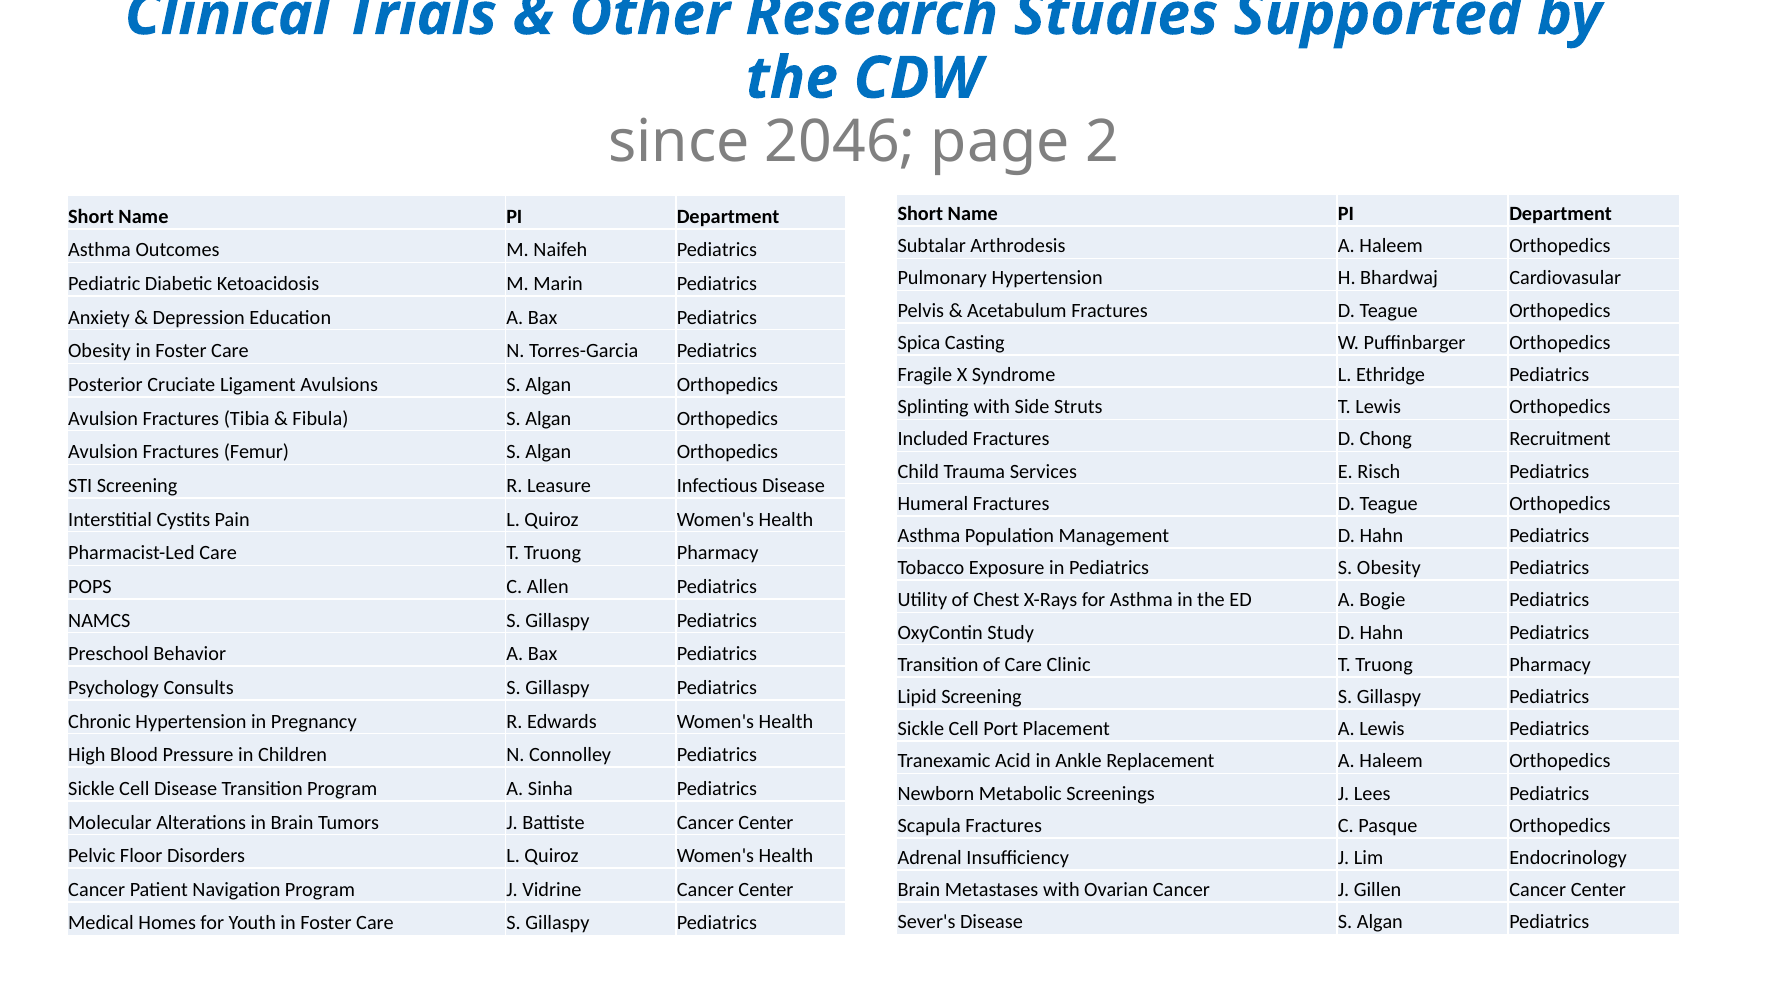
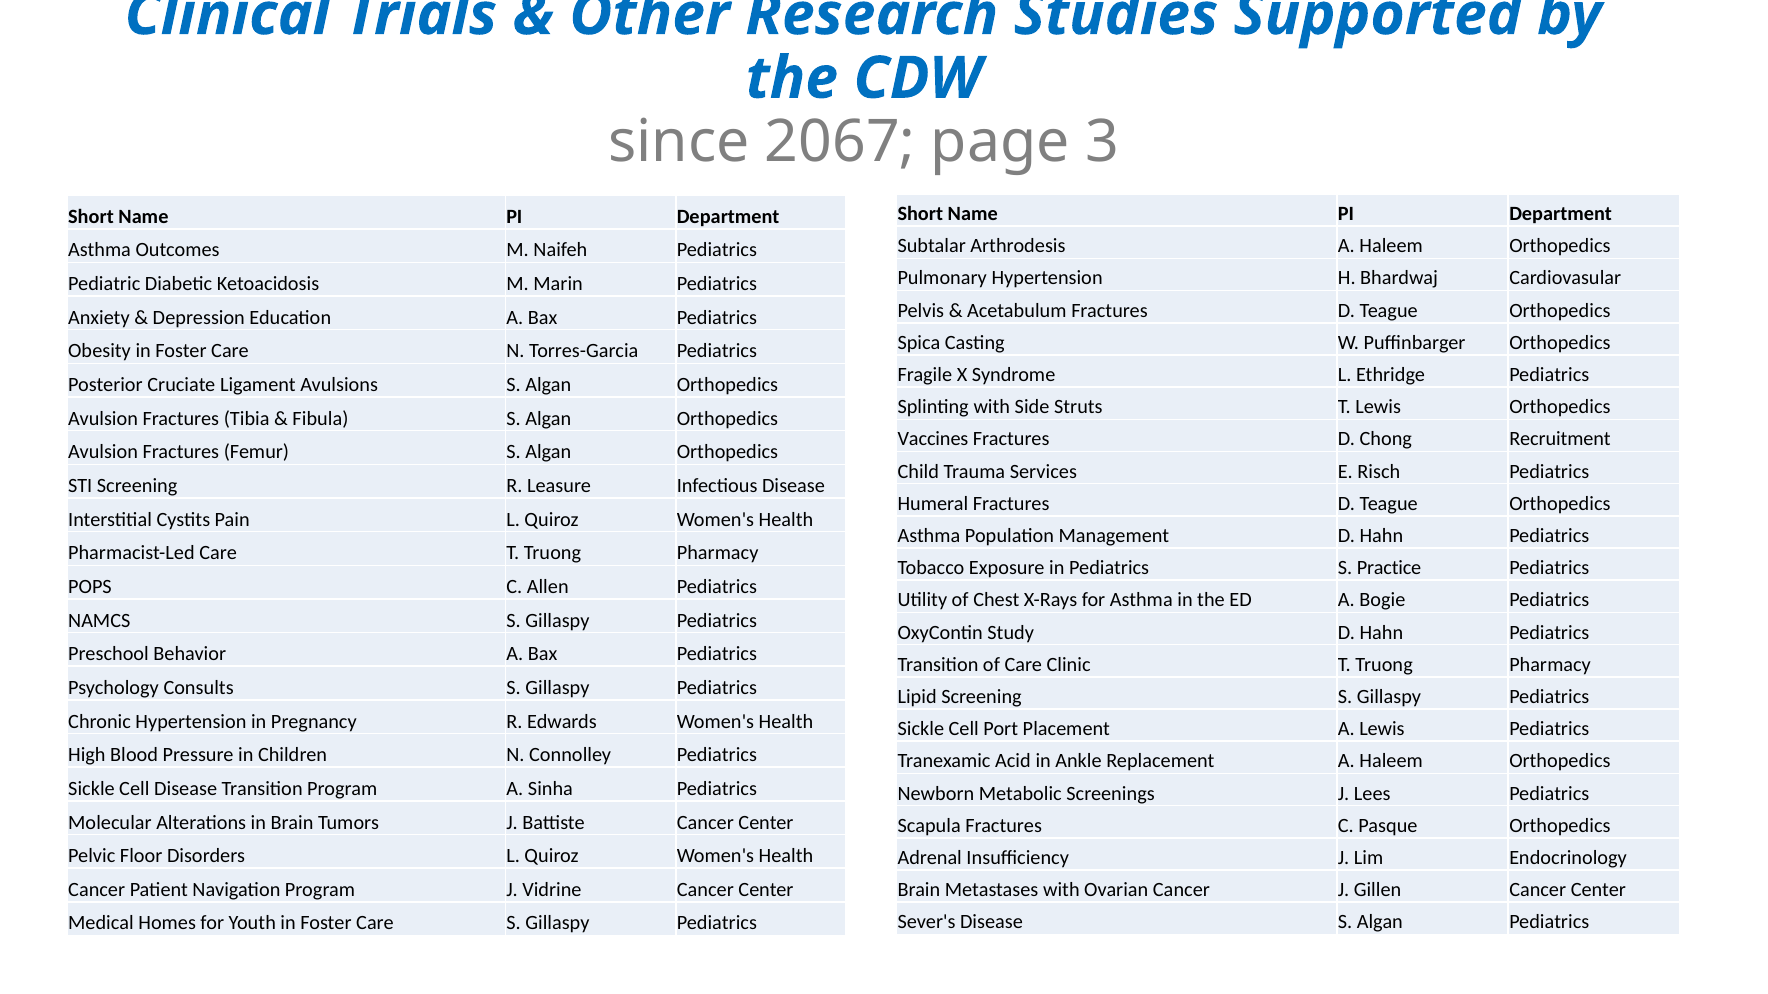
2046: 2046 -> 2067 (840, 142)
2: 2 -> 3 (1102, 142)
Included: Included -> Vaccines (933, 440)
S Obesity: Obesity -> Practice (1389, 568)
